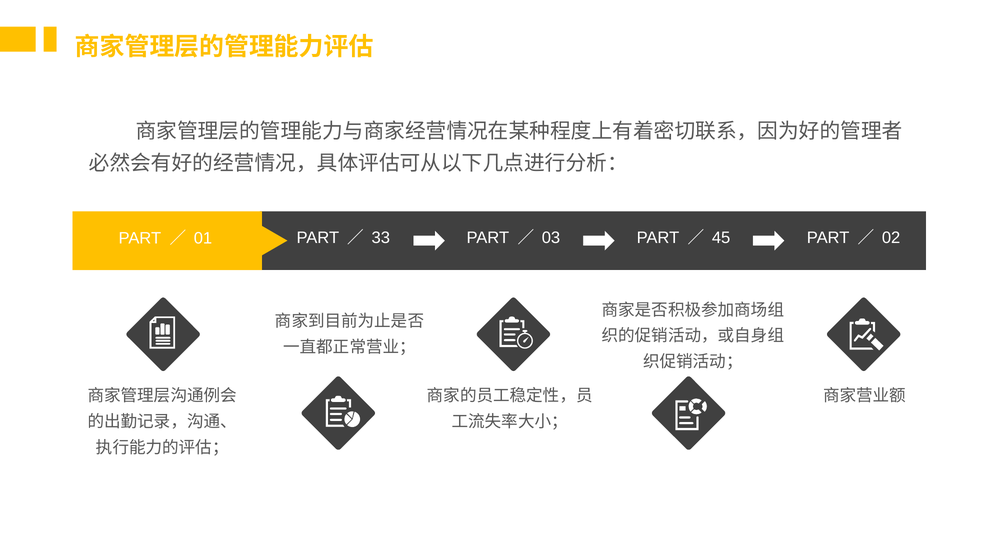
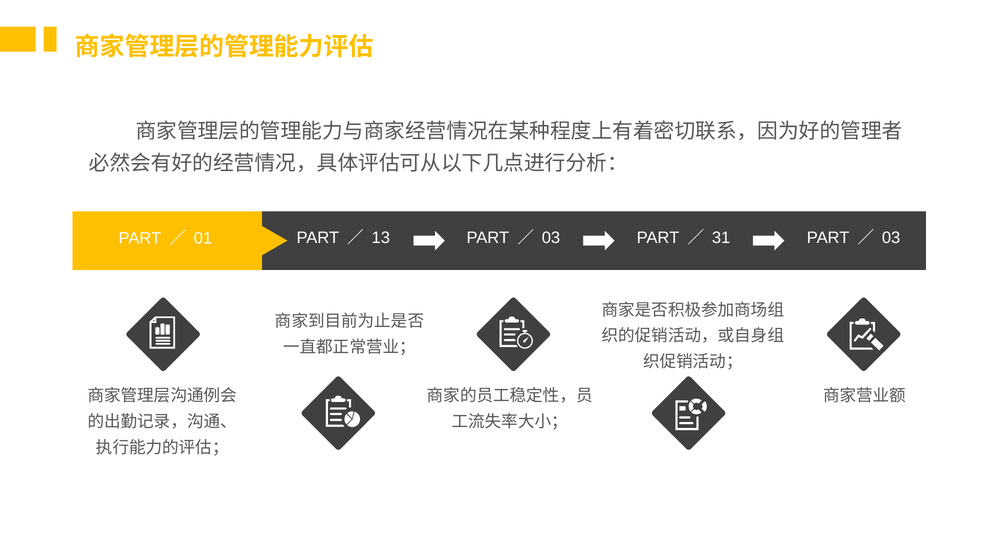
33: 33 -> 13 (381, 237)
45: 45 -> 31 (721, 237)
02: 02 -> 03 (891, 237)
